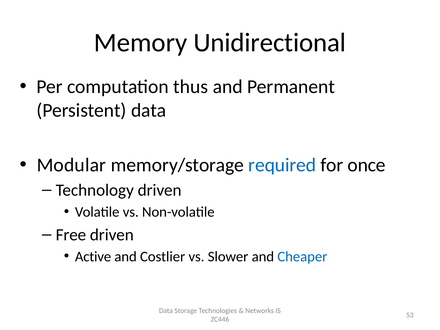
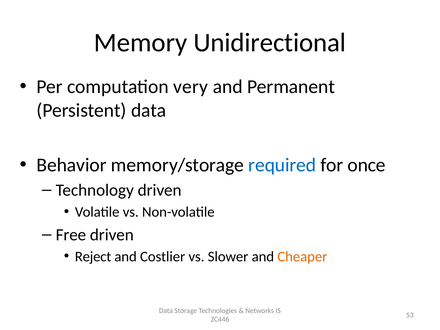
thus: thus -> very (191, 87)
Modular: Modular -> Behavior (72, 165)
Active: Active -> Reject (93, 257)
Cheaper colour: blue -> orange (302, 257)
